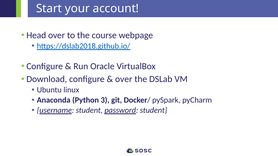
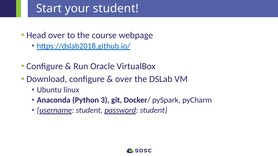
your account: account -> student (116, 9)
